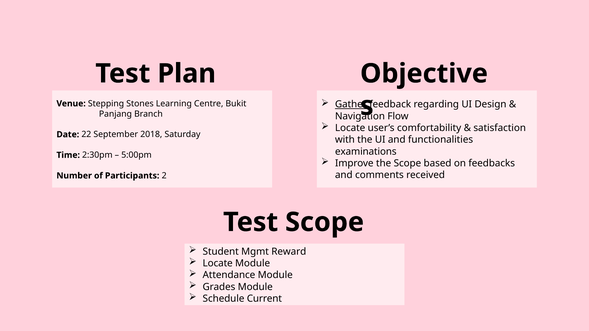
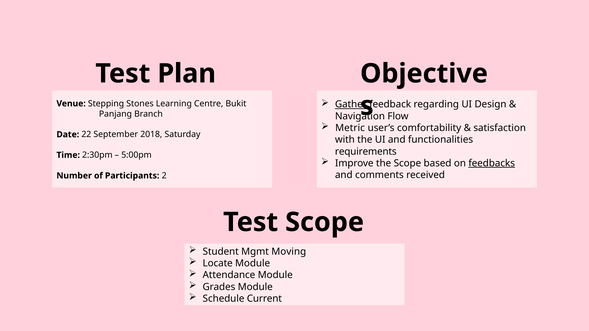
Locate: Locate -> Metric (350, 128)
examinations: examinations -> requirements (366, 152)
feedbacks underline: none -> present (492, 163)
Reward: Reward -> Moving (289, 252)
